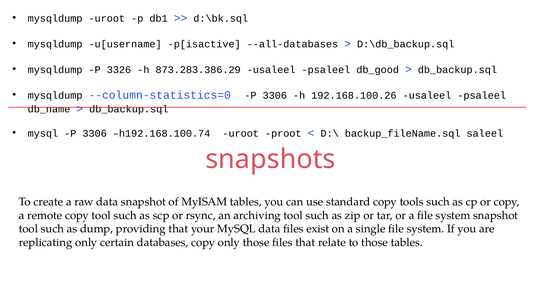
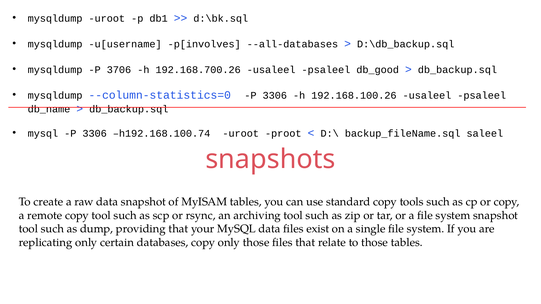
p[isactive: p[isactive -> p[involves (204, 44)
3326: 3326 -> 3706 (119, 70)
873.283.386.29: 873.283.386.29 -> 192.168.700.26 (198, 70)
